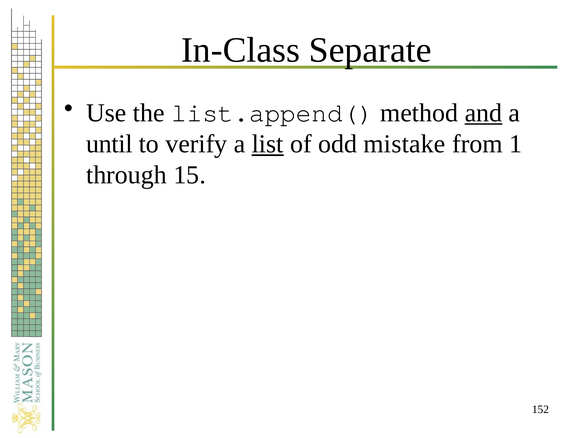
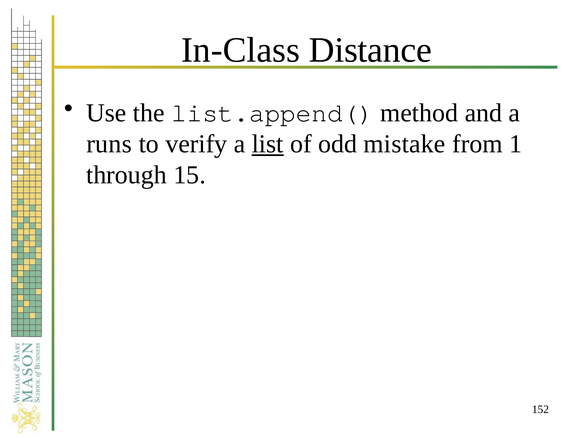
Separate: Separate -> Distance (370, 50)
and underline: present -> none (483, 113)
until: until -> runs (109, 144)
